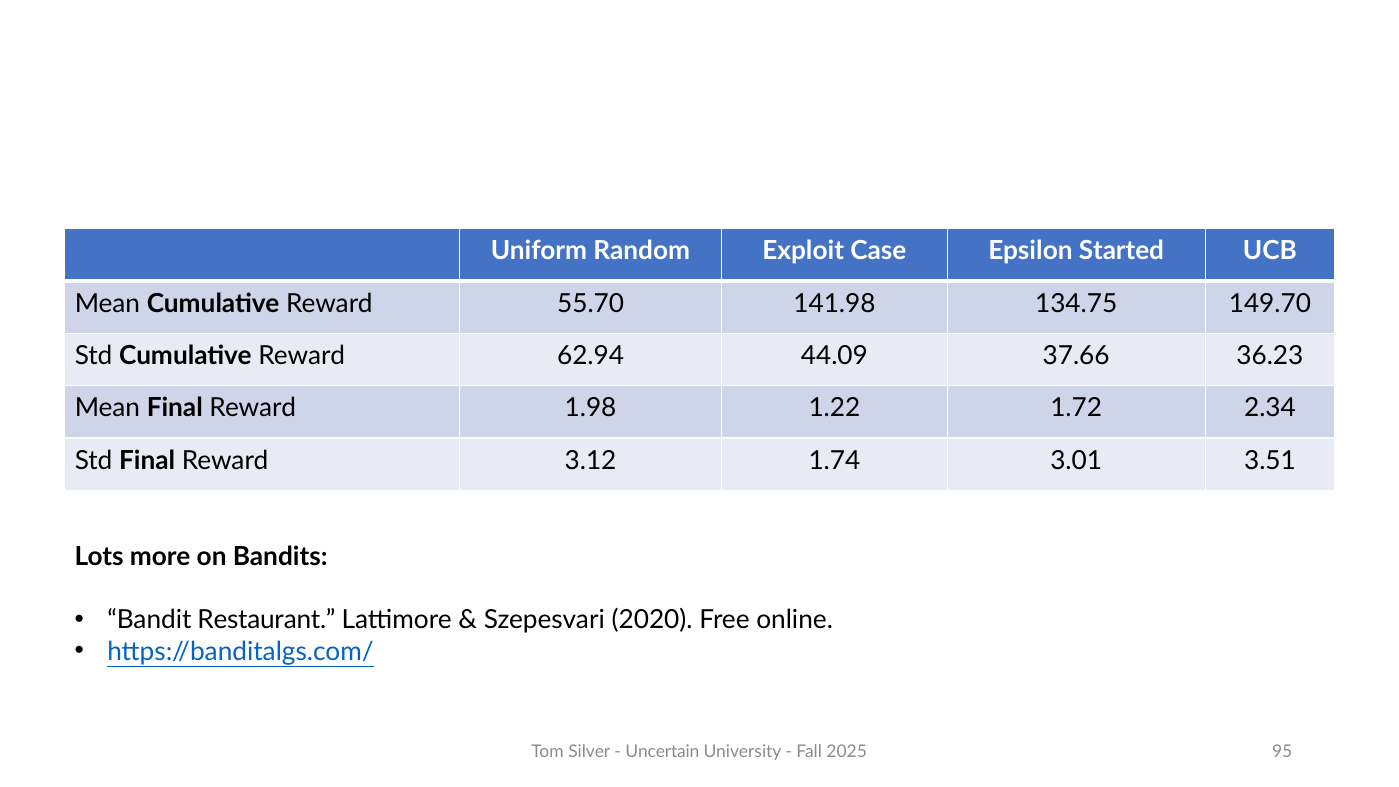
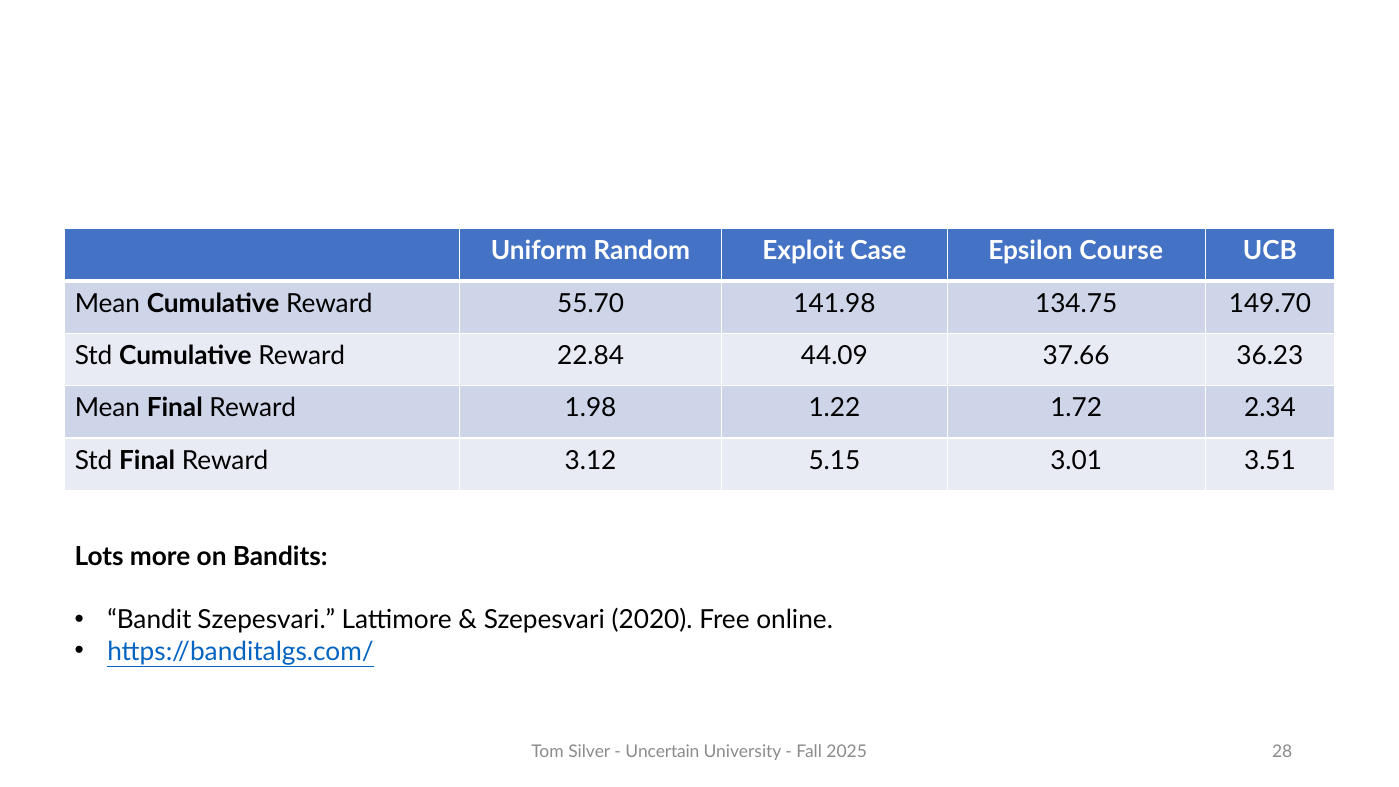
Started: Started -> Course (1121, 251)
62.94: 62.94 -> 22.84 (591, 356)
1.74: 1.74 -> 5.15 (834, 460)
Bandit Restaurant: Restaurant -> Szepesvari (266, 620)
95: 95 -> 28 (1282, 752)
